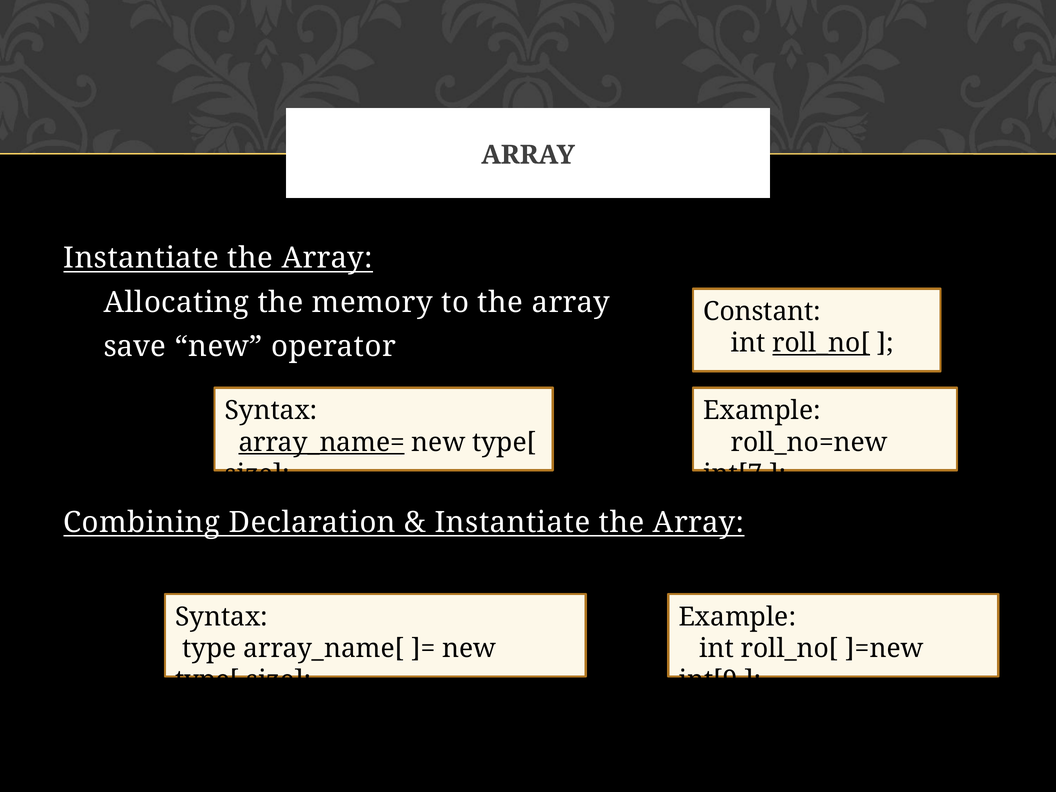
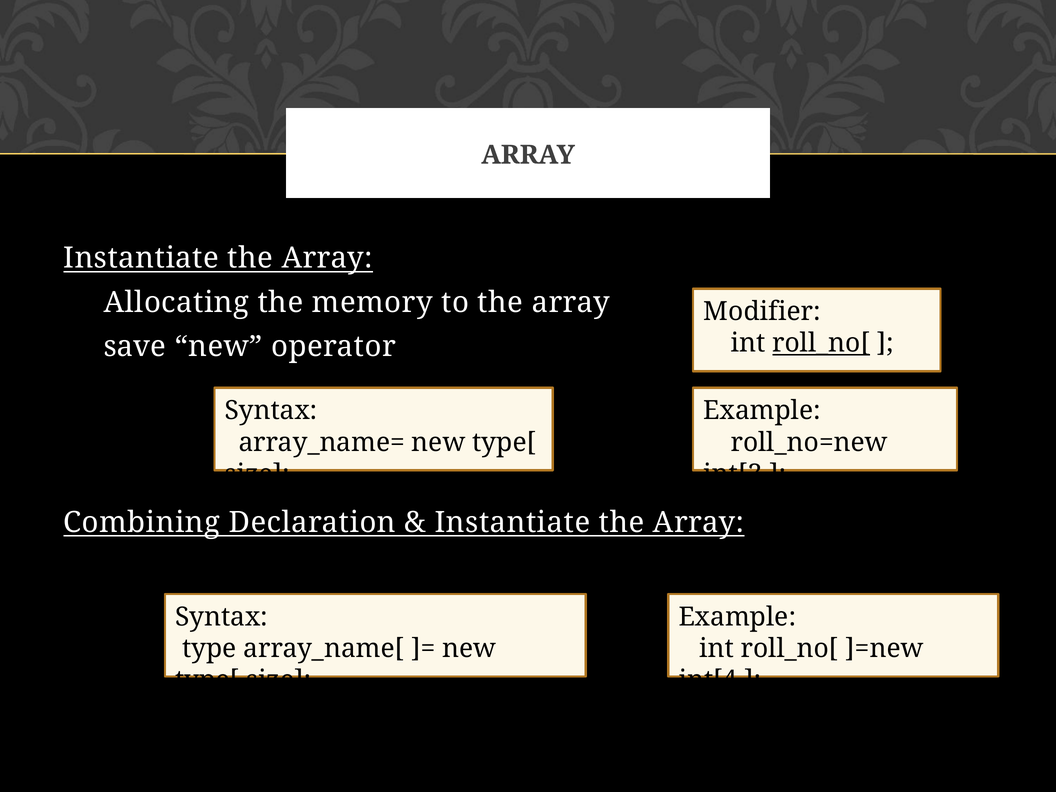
Constant: Constant -> Modifier (762, 312)
array_name= underline: present -> none (322, 442)
int[7: int[7 -> int[3 (733, 474)
int[9: int[9 -> int[4 (708, 680)
